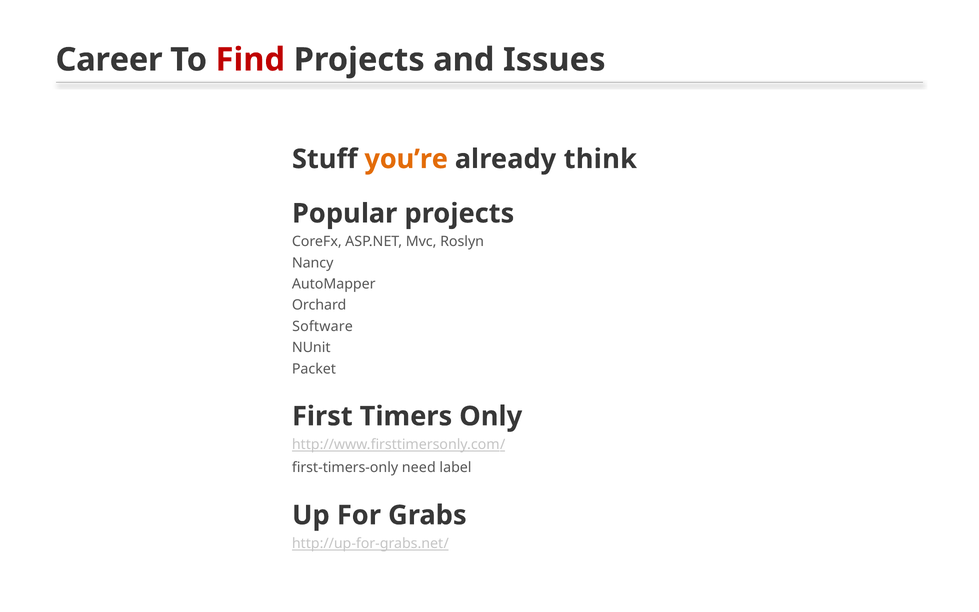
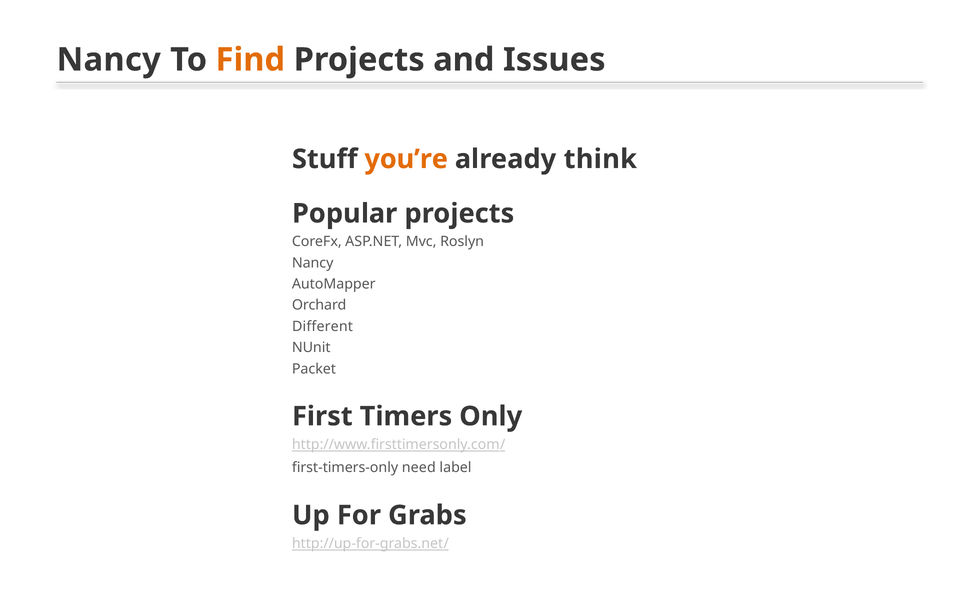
Career: Career -> Nancy (109, 60)
Find colour: red -> orange (250, 60)
Software: Software -> Different (323, 326)
